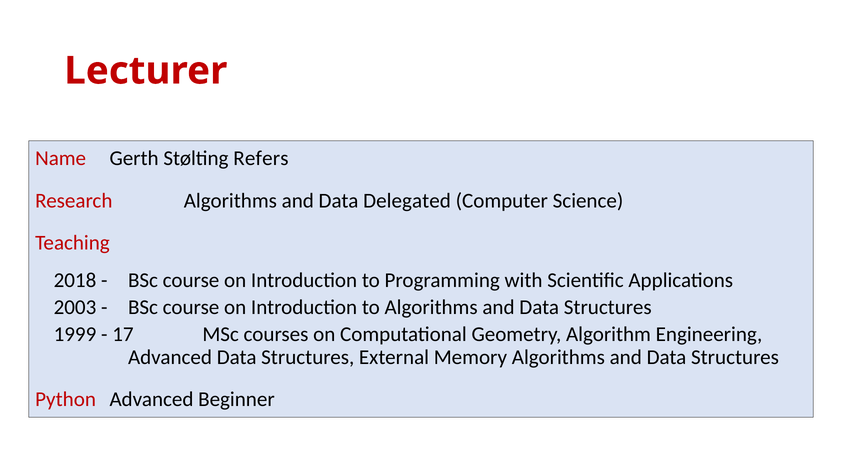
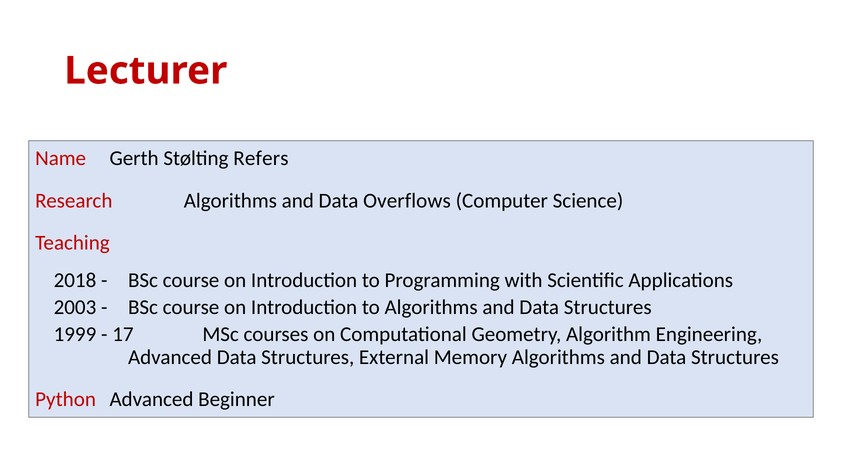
Delegated: Delegated -> Overflows (407, 200)
